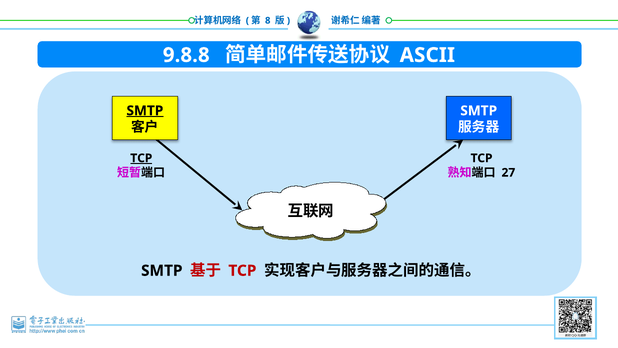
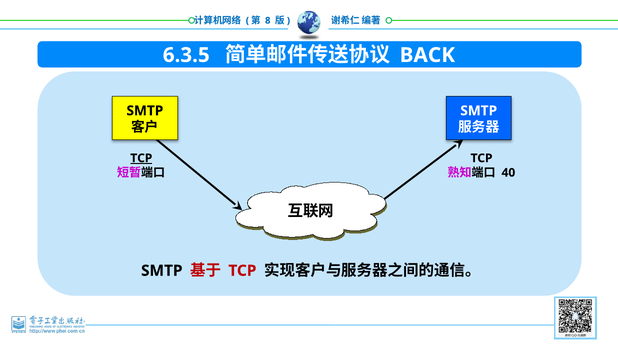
9.8.8: 9.8.8 -> 6.3.5 (186, 55)
ASCII: ASCII -> BACK (427, 55)
SMTP underline: present -> none (145, 111)
27: 27 -> 40 (508, 172)
